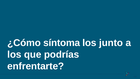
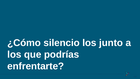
síntoma: síntoma -> silencio (62, 43)
